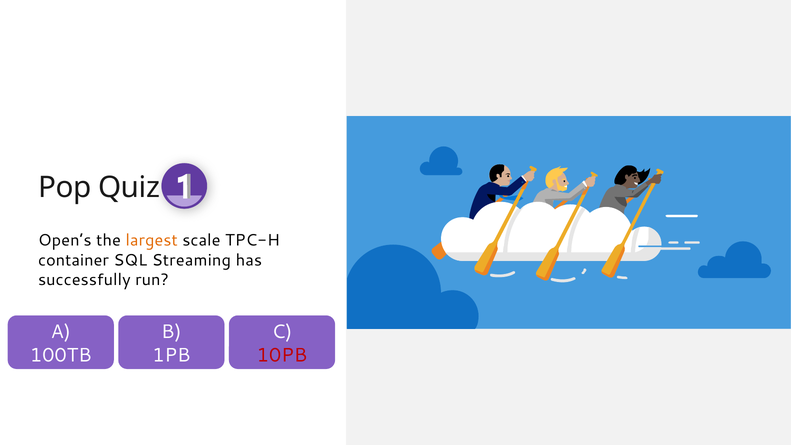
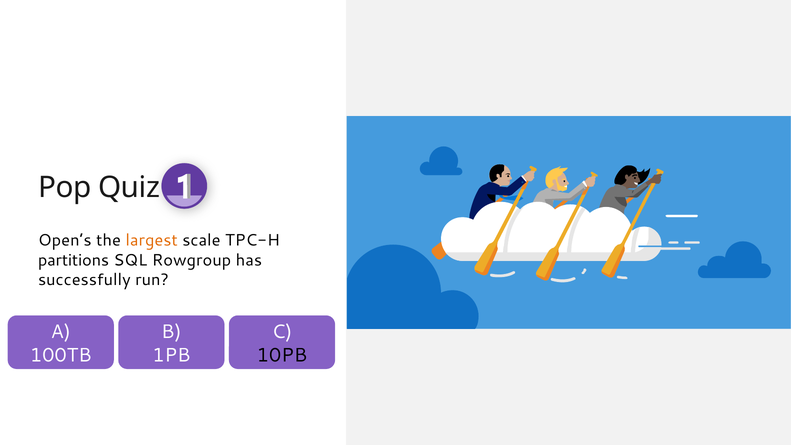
container: container -> partitions (74, 260)
Streaming: Streaming -> Rowgroup (191, 260)
10PB colour: red -> black (282, 355)
